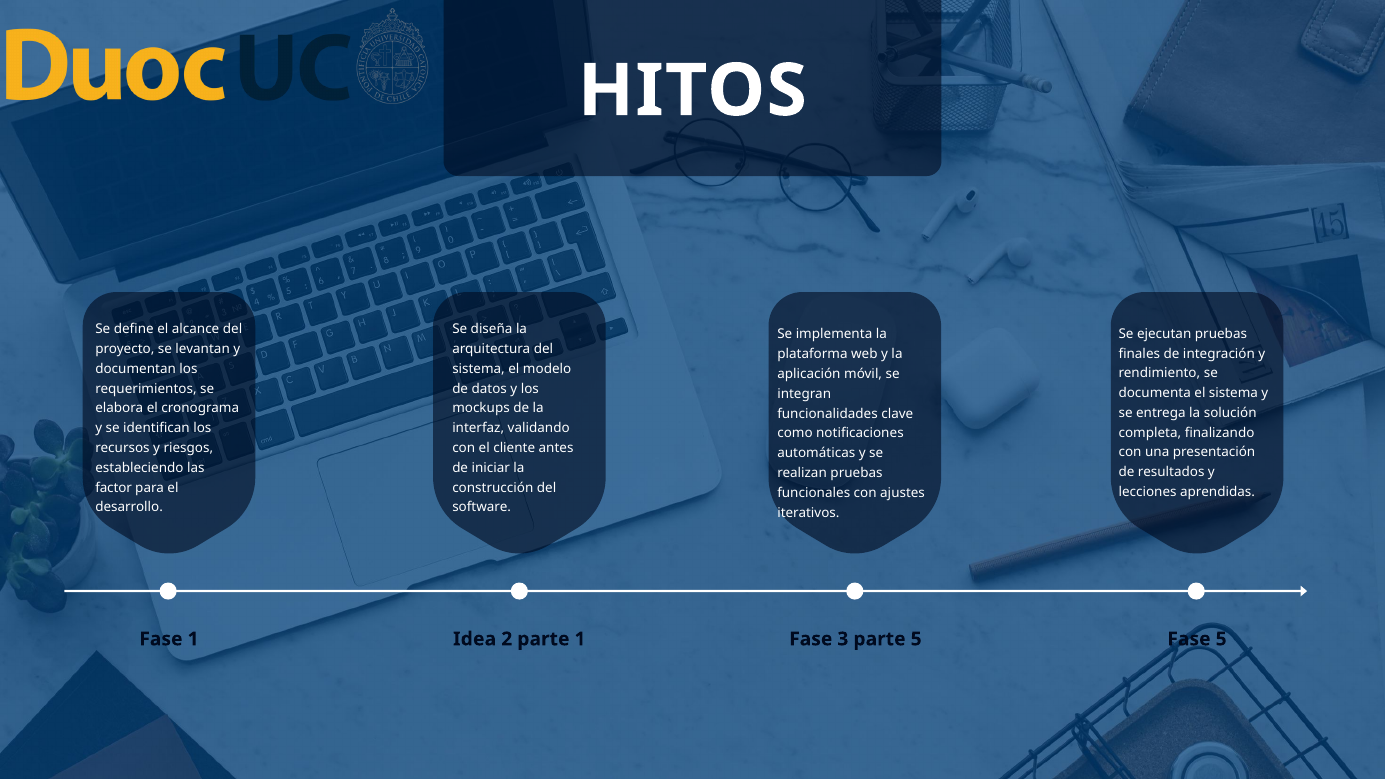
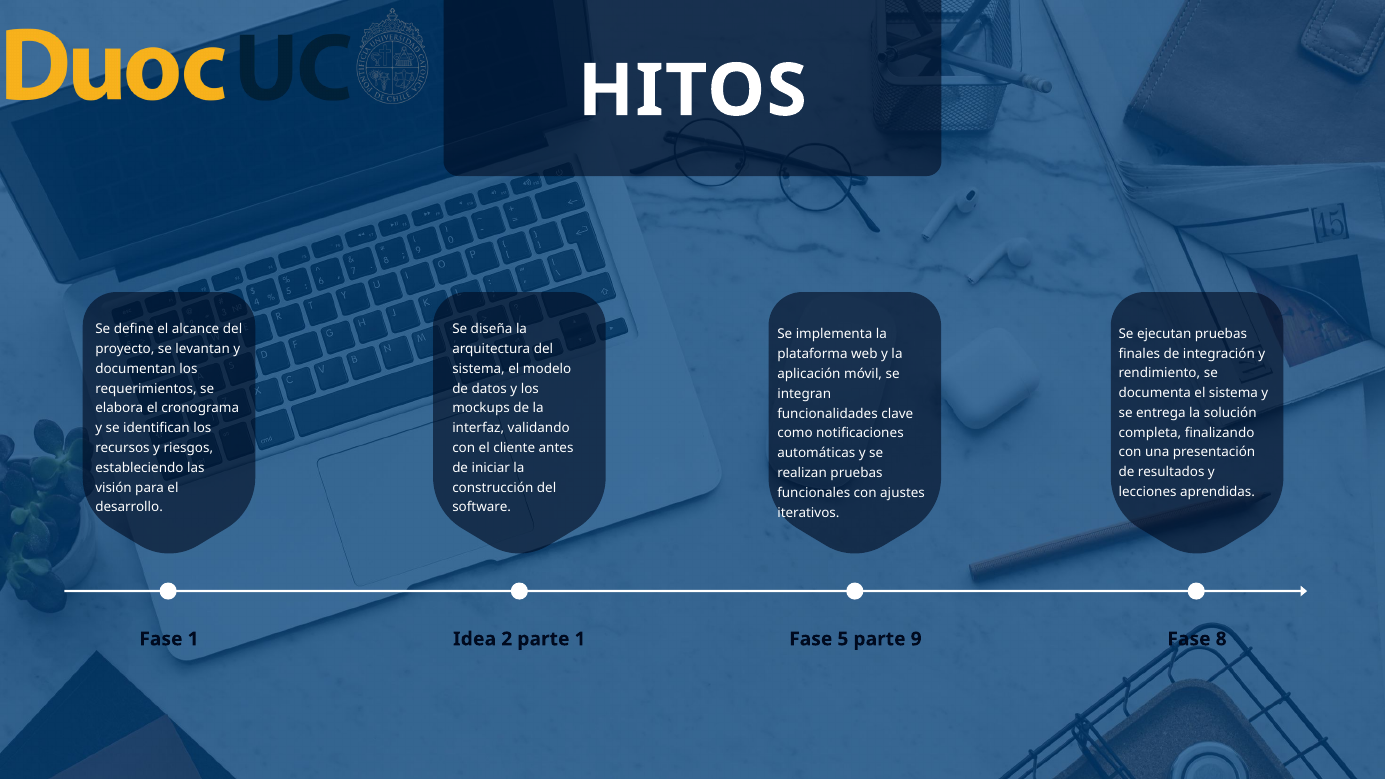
factor: factor -> visión (114, 488)
3: 3 -> 5 (843, 639)
parte 5: 5 -> 9 (916, 639)
Fase 5: 5 -> 8 (1221, 639)
